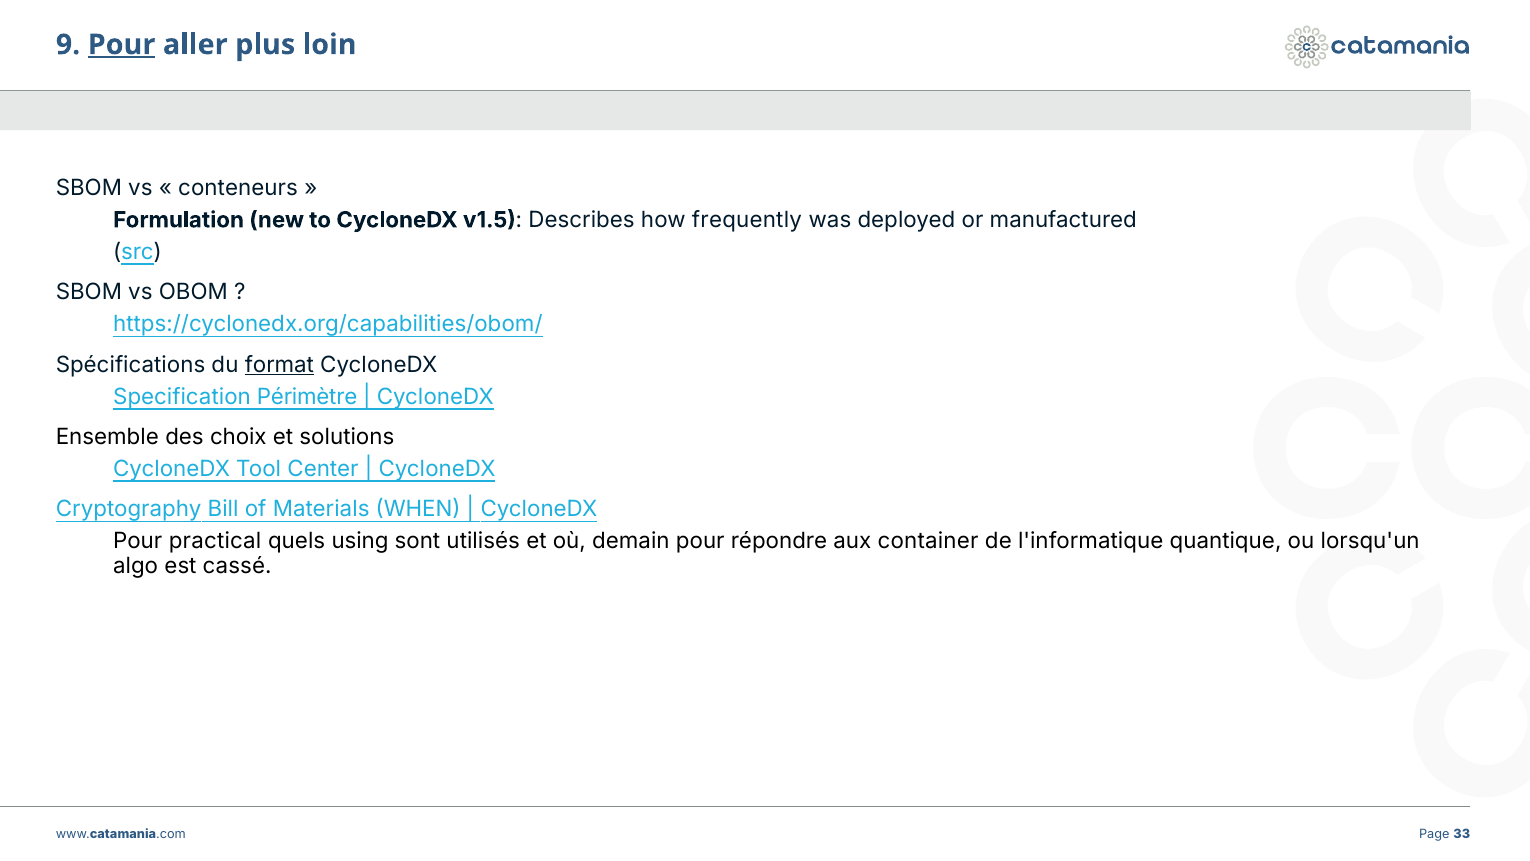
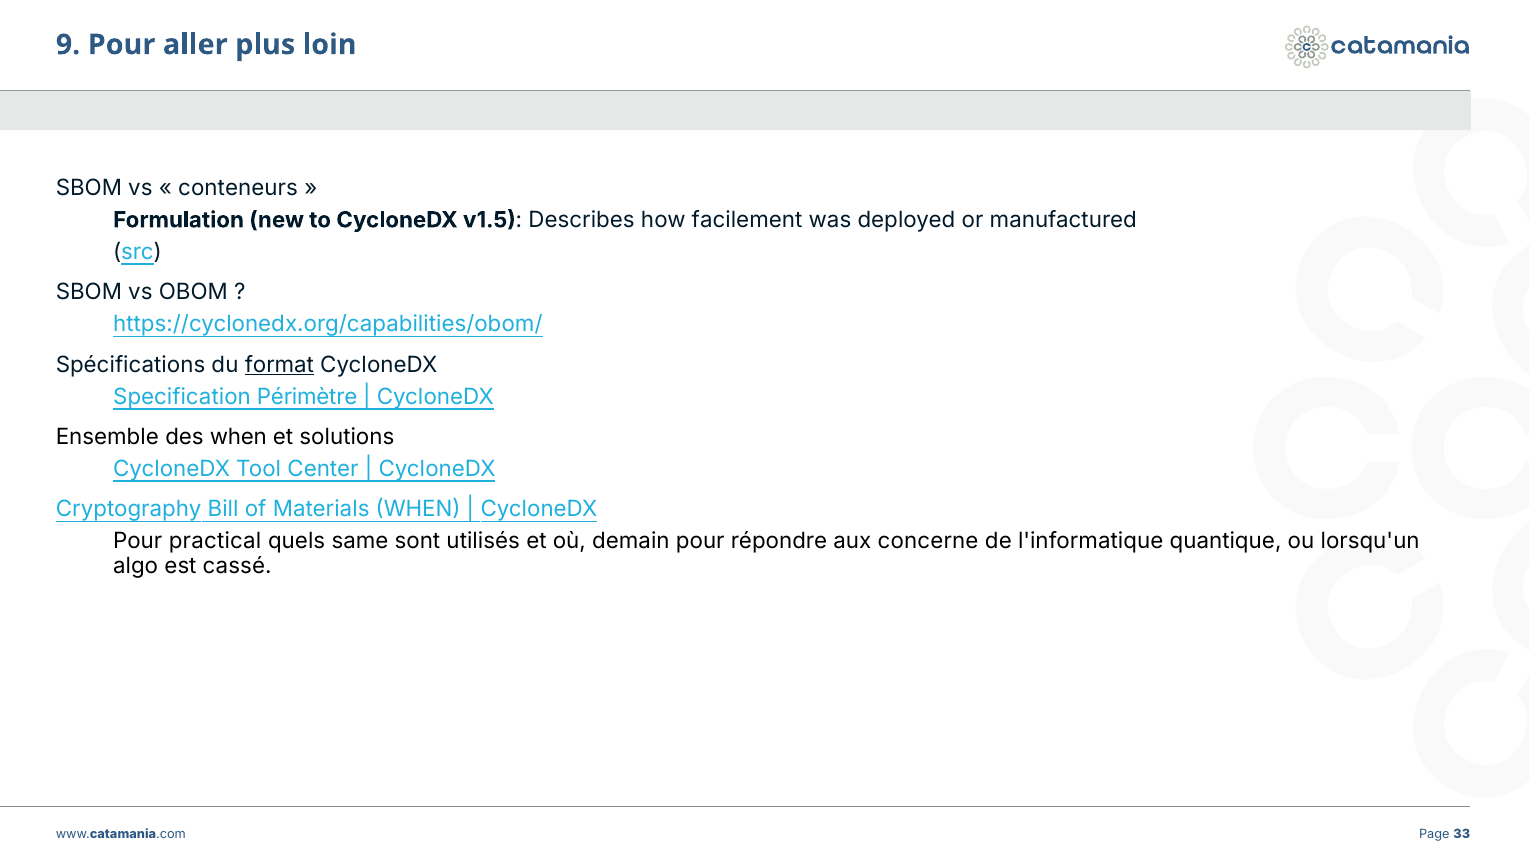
Pour underline: present -> none (122, 45)
frequently: frequently -> facilement (747, 220)
des choix: choix -> when (238, 437)
using: using -> same (360, 541)
container: container -> concerne (928, 541)
